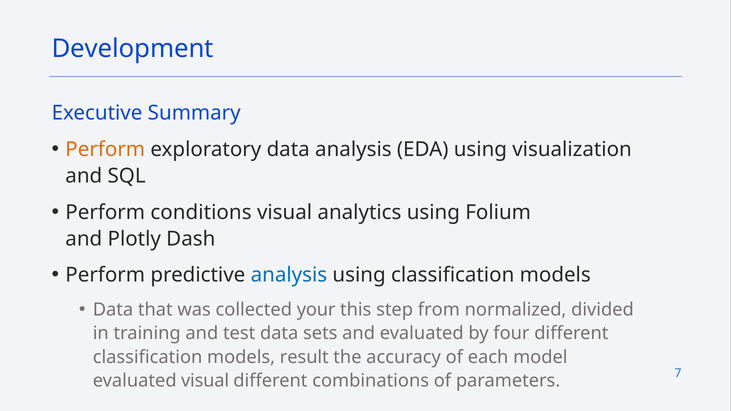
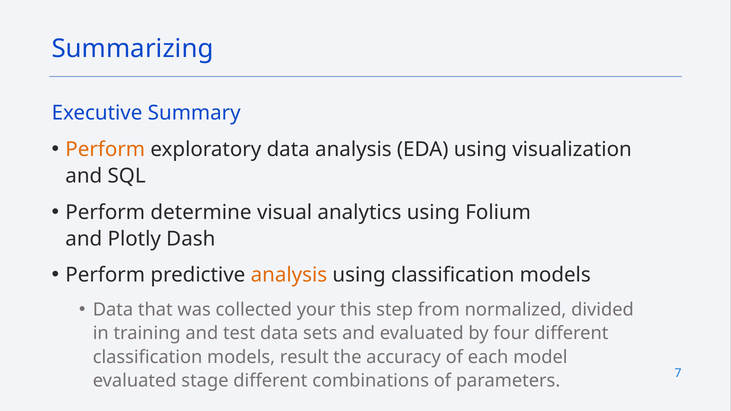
Development: Development -> Summarizing (133, 49)
conditions: conditions -> determine (201, 212)
analysis colour: blue -> orange (289, 275)
evaluated visual: visual -> stage (205, 381)
